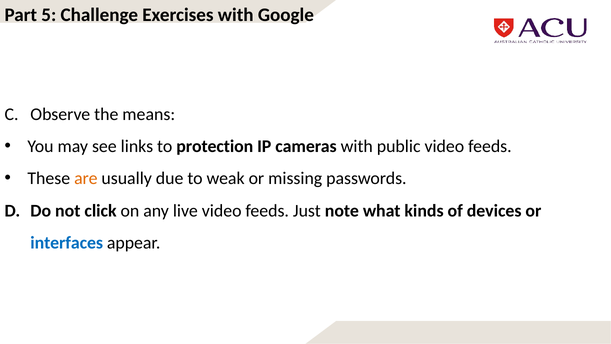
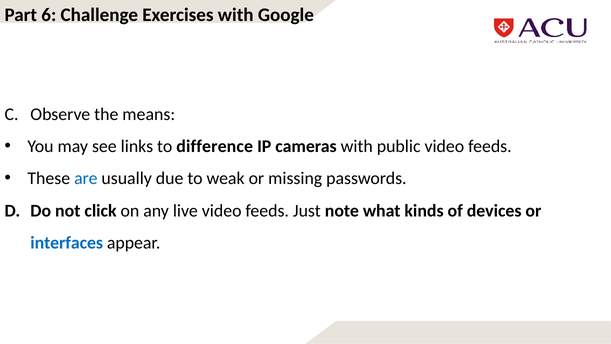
5: 5 -> 6 (49, 15)
protection: protection -> difference (215, 146)
are colour: orange -> blue (86, 178)
